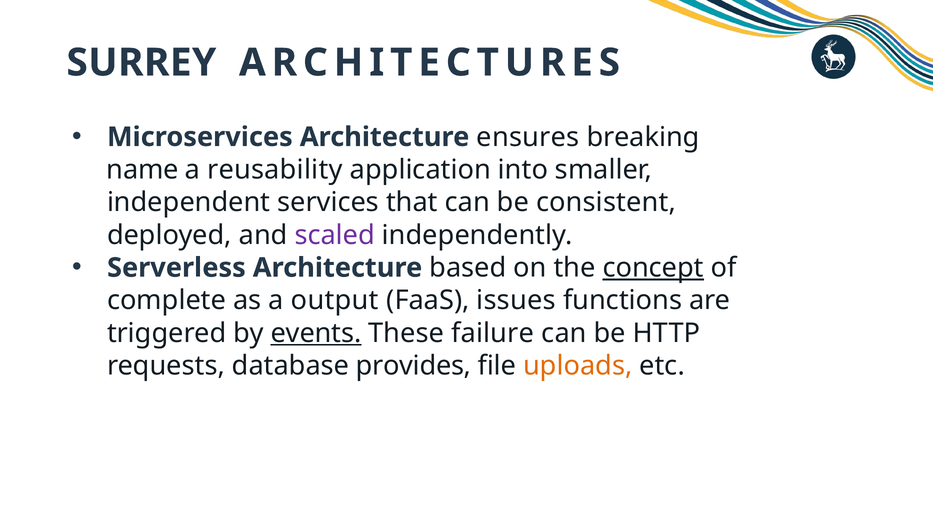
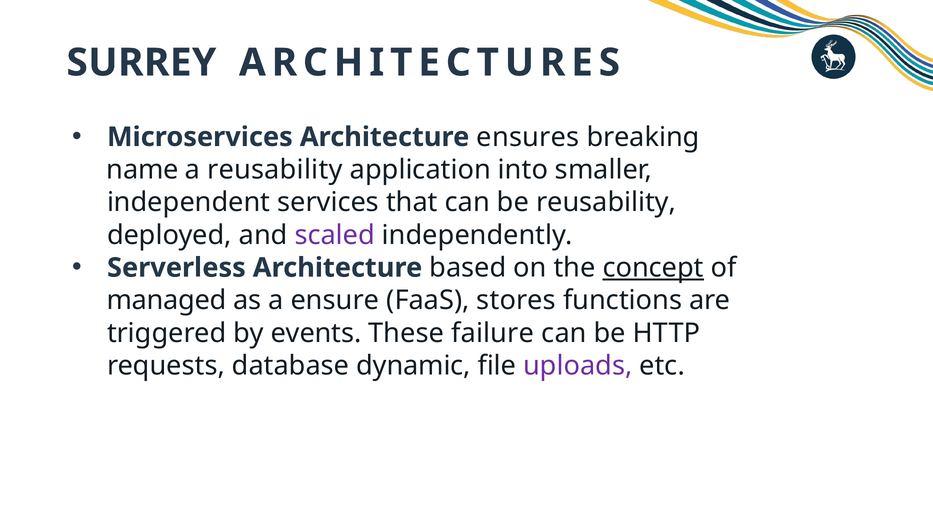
be consistent: consistent -> reusability (606, 202)
complete: complete -> managed (167, 300)
output: output -> ensure (335, 300)
issues: issues -> stores (516, 300)
events underline: present -> none (316, 333)
provides: provides -> dynamic (413, 366)
uploads colour: orange -> purple (578, 366)
